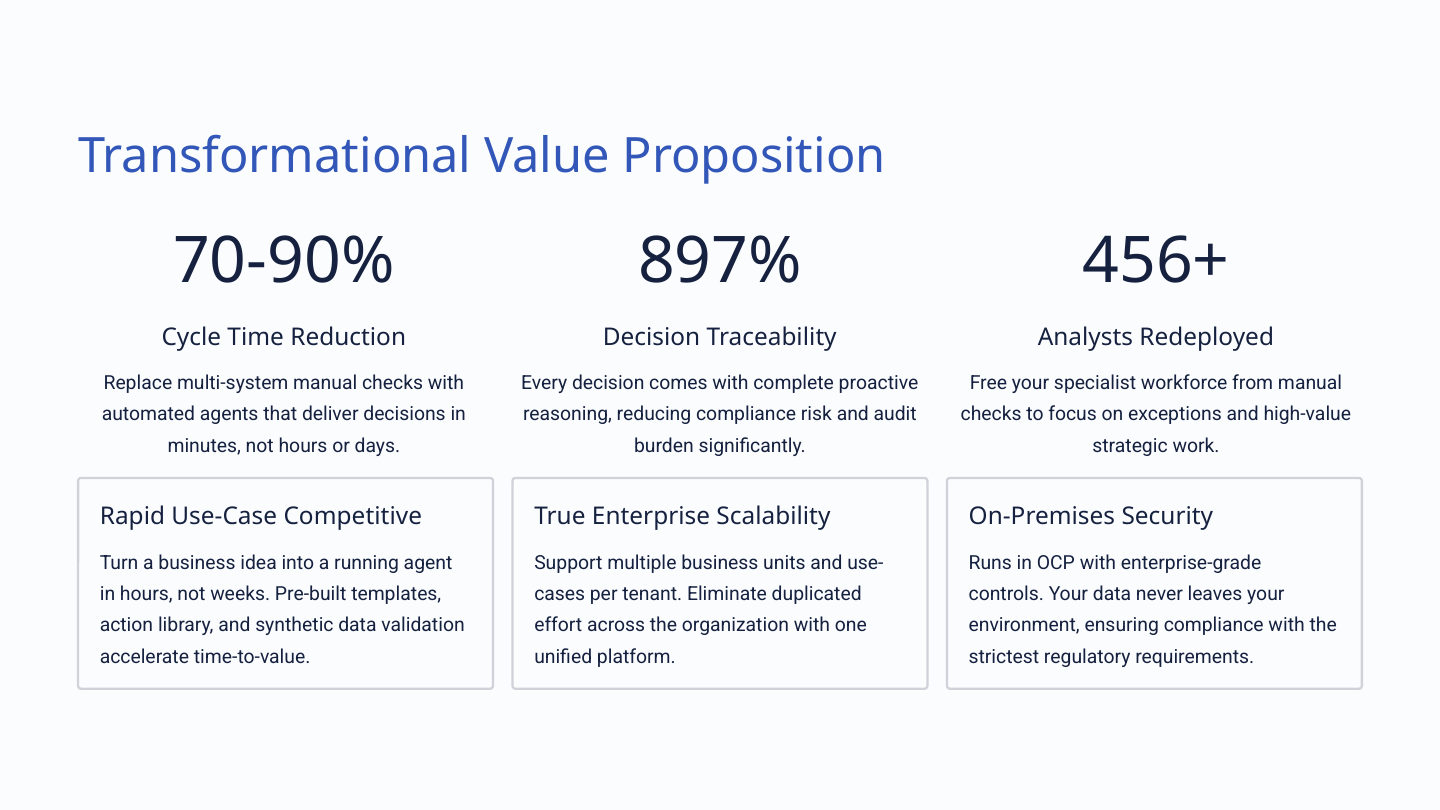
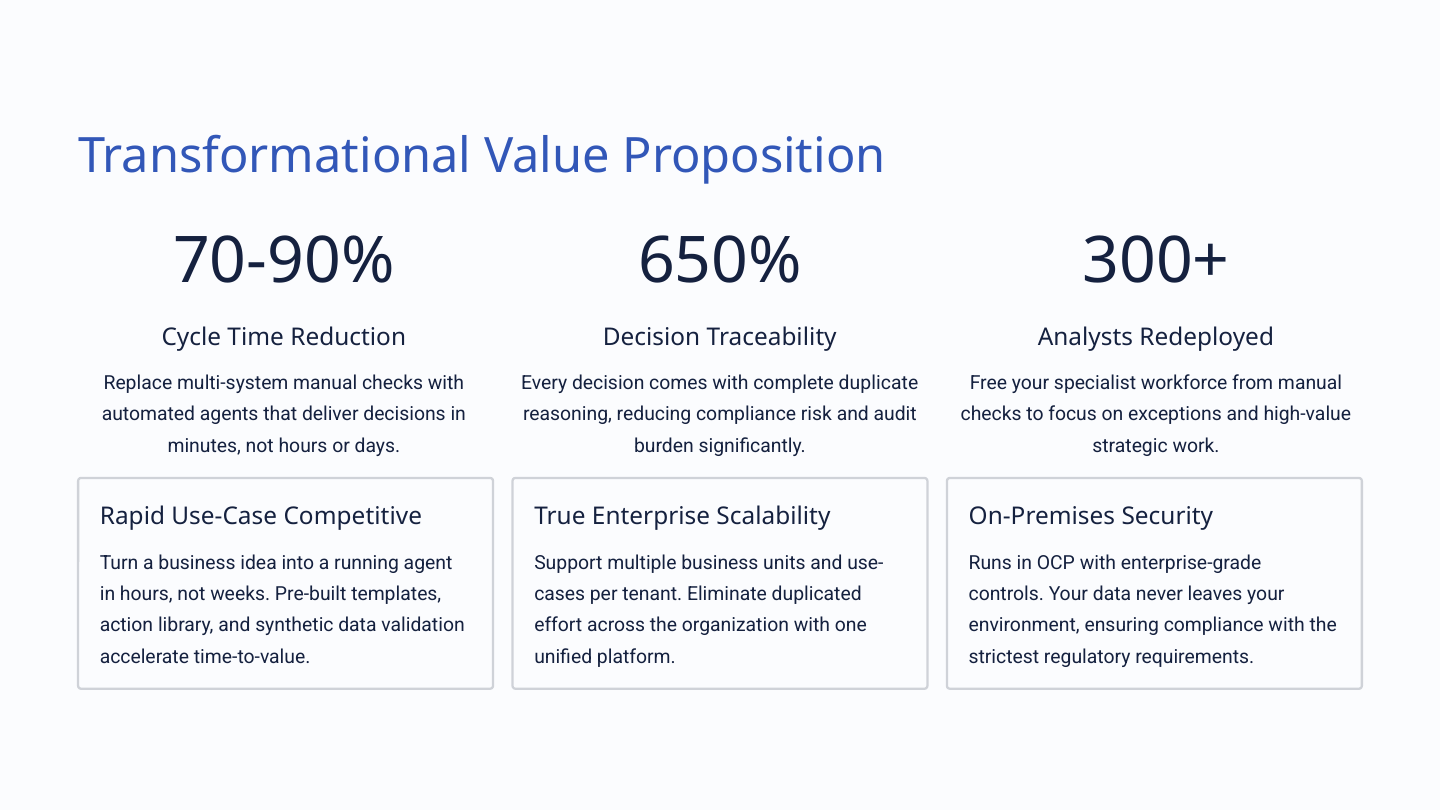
897%: 897% -> 650% (720, 261)
456+: 456+ -> 300+ (1156, 261)
proactive: proactive -> duplicate (879, 383)
